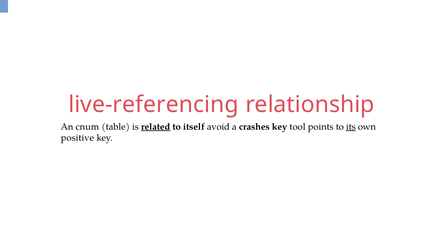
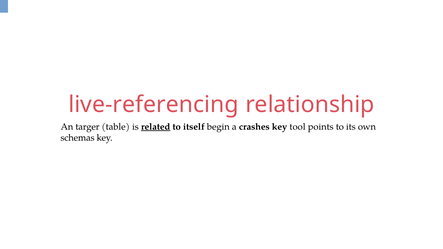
cnum: cnum -> targer (87, 127)
avoid: avoid -> begin (218, 127)
its underline: present -> none (351, 127)
positive: positive -> schemas (78, 138)
